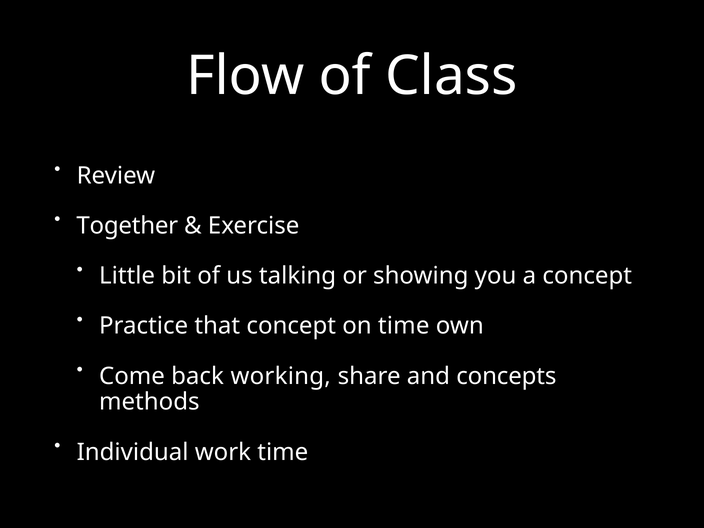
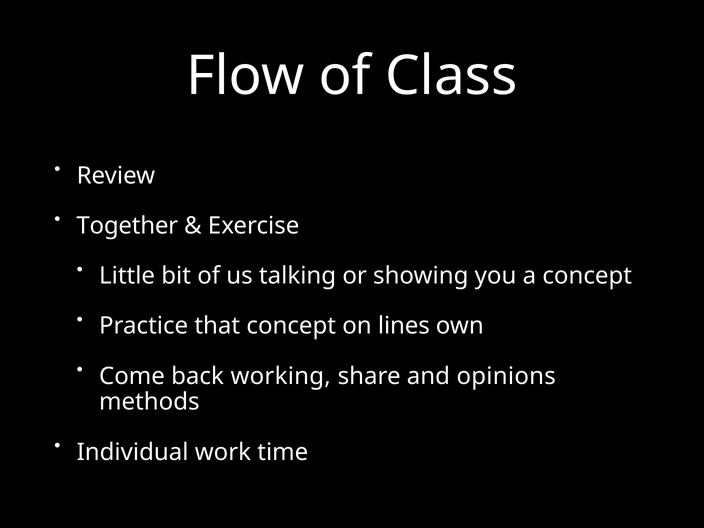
on time: time -> lines (404, 326)
concepts: concepts -> opinions (506, 376)
